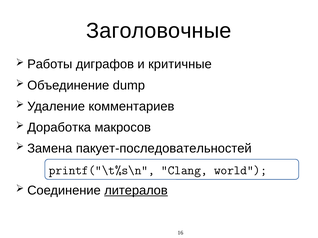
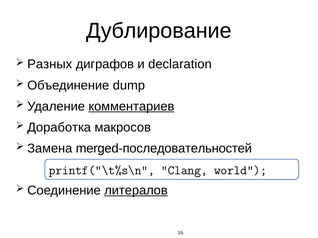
Заголовочные: Заголовочные -> Дублирование (159, 31)
Работы: Работы -> Разных (50, 64)
критичные: критичные -> declaration (180, 64)
комментариев underline: none -> present (131, 107)
пакует-последовательностей: пакует-последовательностей -> merged-последовательностей (164, 149)
